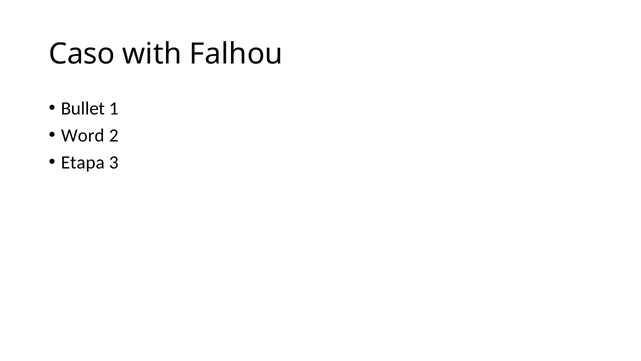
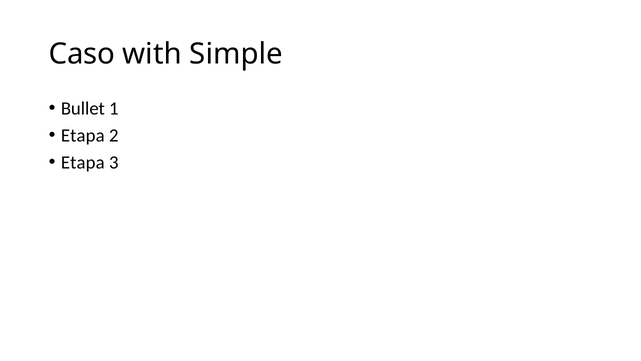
Falhou: Falhou -> Simple (236, 54)
Word: Word -> Etapa (83, 135)
